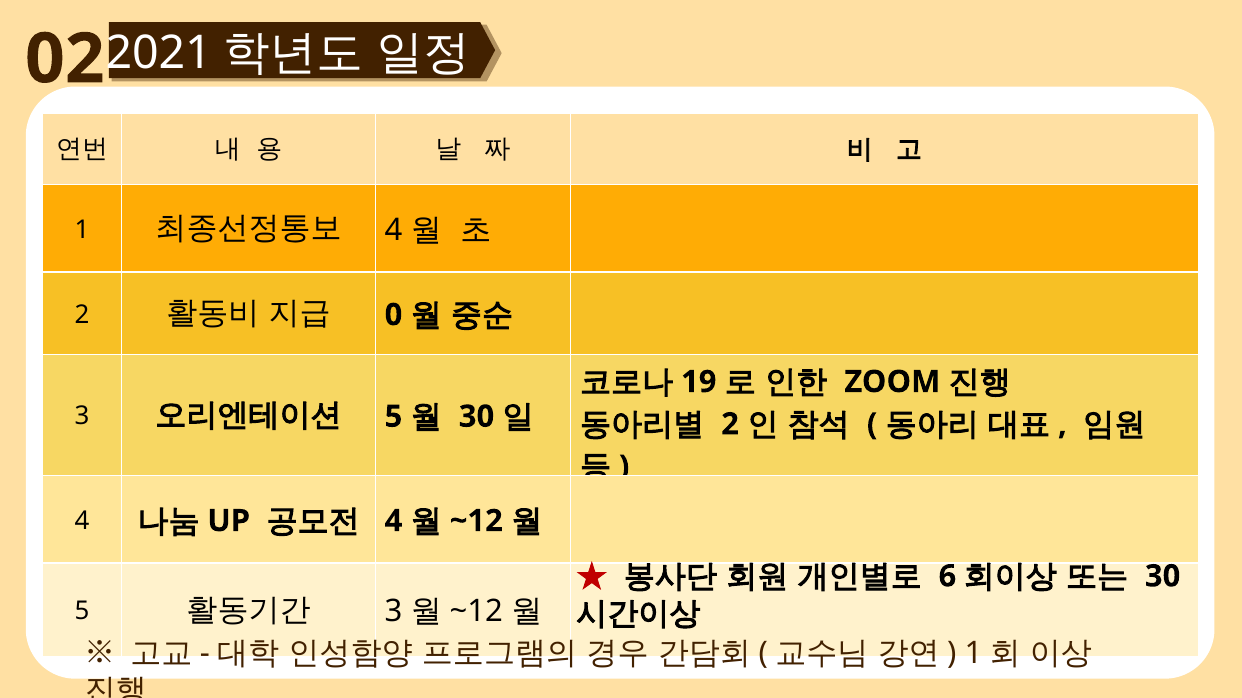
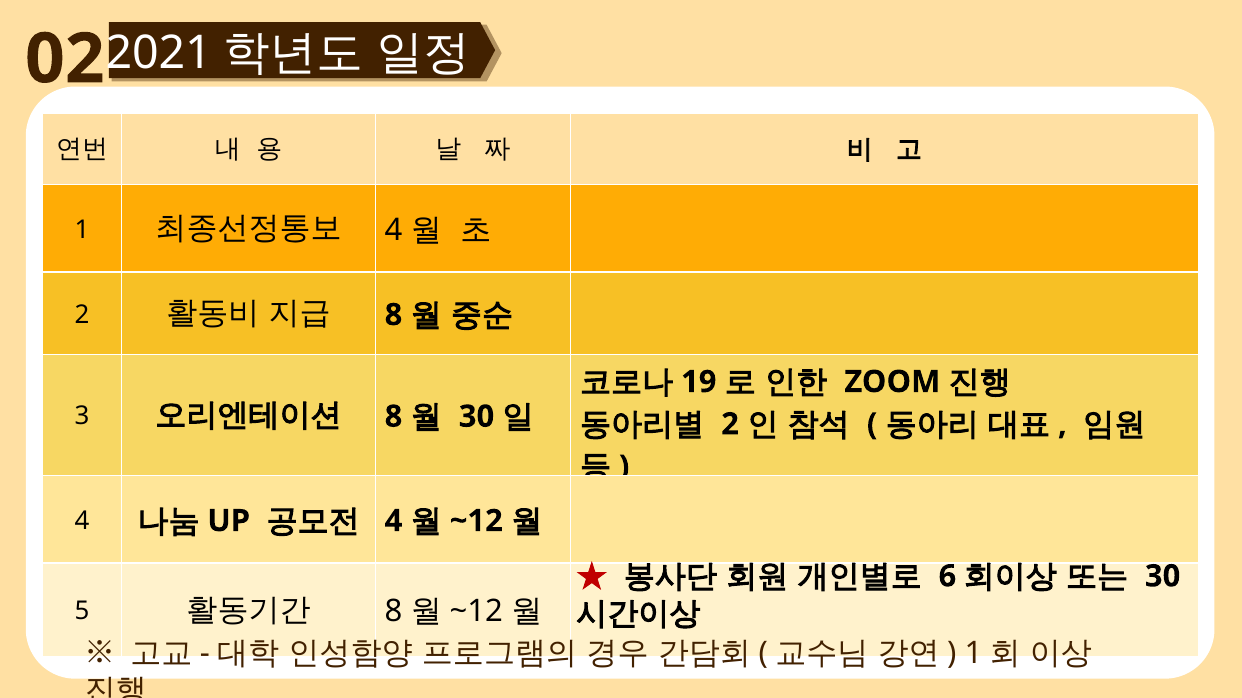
0: 0 -> 8 (394, 315)
5: 5 -> 8 (394, 417)
3: 3 -> 8 (394, 612)
